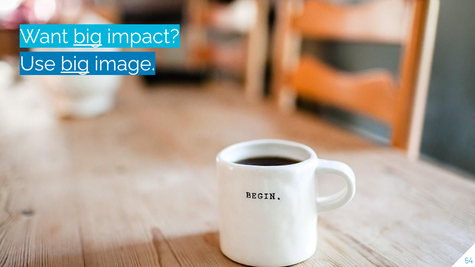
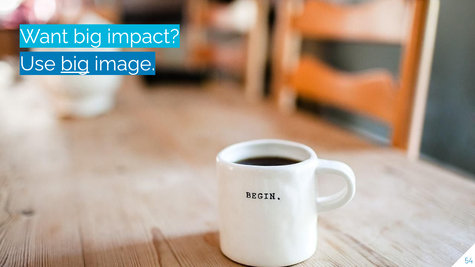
big underline: present -> none (88, 37)
